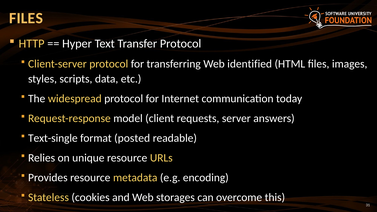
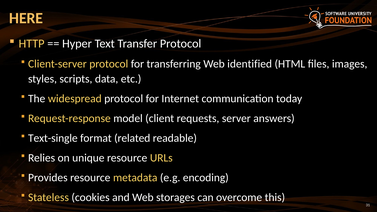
FILES: FILES -> HERE (26, 18)
posted: posted -> related (132, 138)
